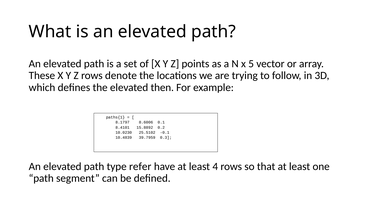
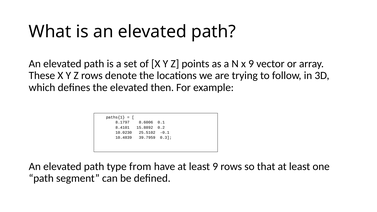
x 5: 5 -> 9 (251, 64)
refer: refer -> from (140, 167)
least 4: 4 -> 9 (215, 167)
